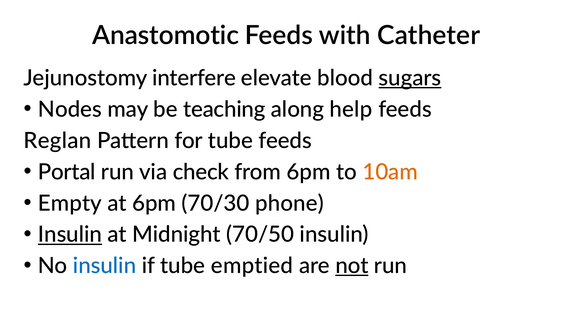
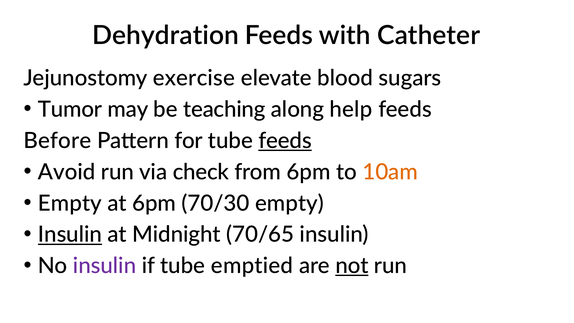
Anastomotic: Anastomotic -> Dehydration (165, 36)
interfere: interfere -> exercise (194, 78)
sugars underline: present -> none (410, 78)
Nodes: Nodes -> Tumor (70, 109)
Reglan: Reglan -> Before (57, 141)
feeds underline: none -> present (285, 141)
Portal: Portal -> Avoid (67, 172)
70/30 phone: phone -> empty (289, 203)
70/50: 70/50 -> 70/65 (260, 235)
insulin colour: blue -> purple (105, 266)
